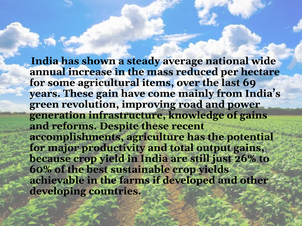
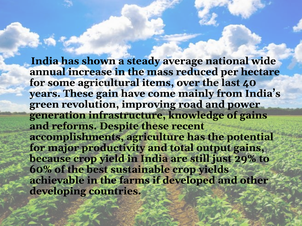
69: 69 -> 40 (249, 83)
26%: 26% -> 29% (245, 159)
